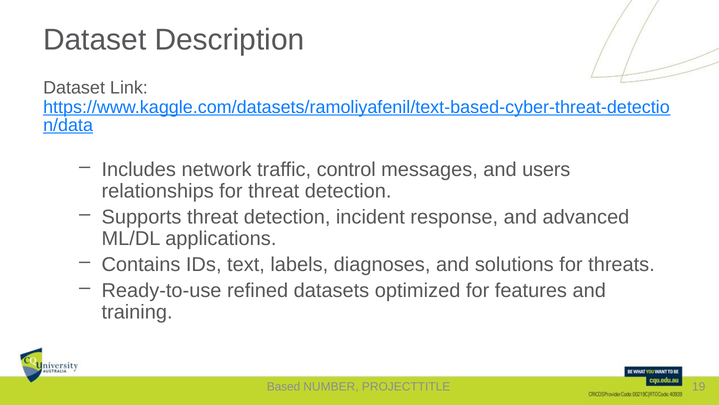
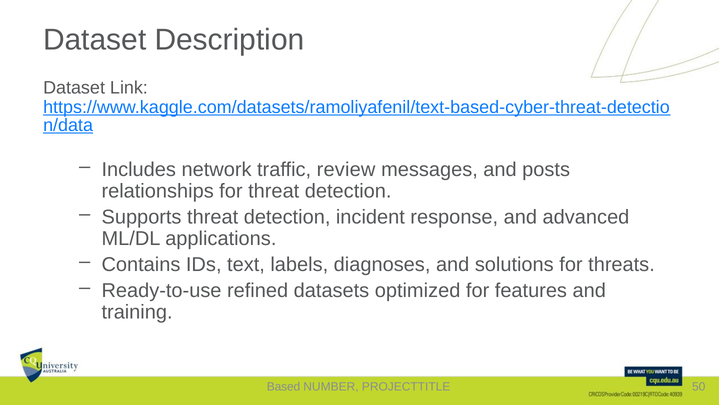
control: control -> review (346, 169)
users: users -> posts (546, 169)
19: 19 -> 50 (699, 386)
